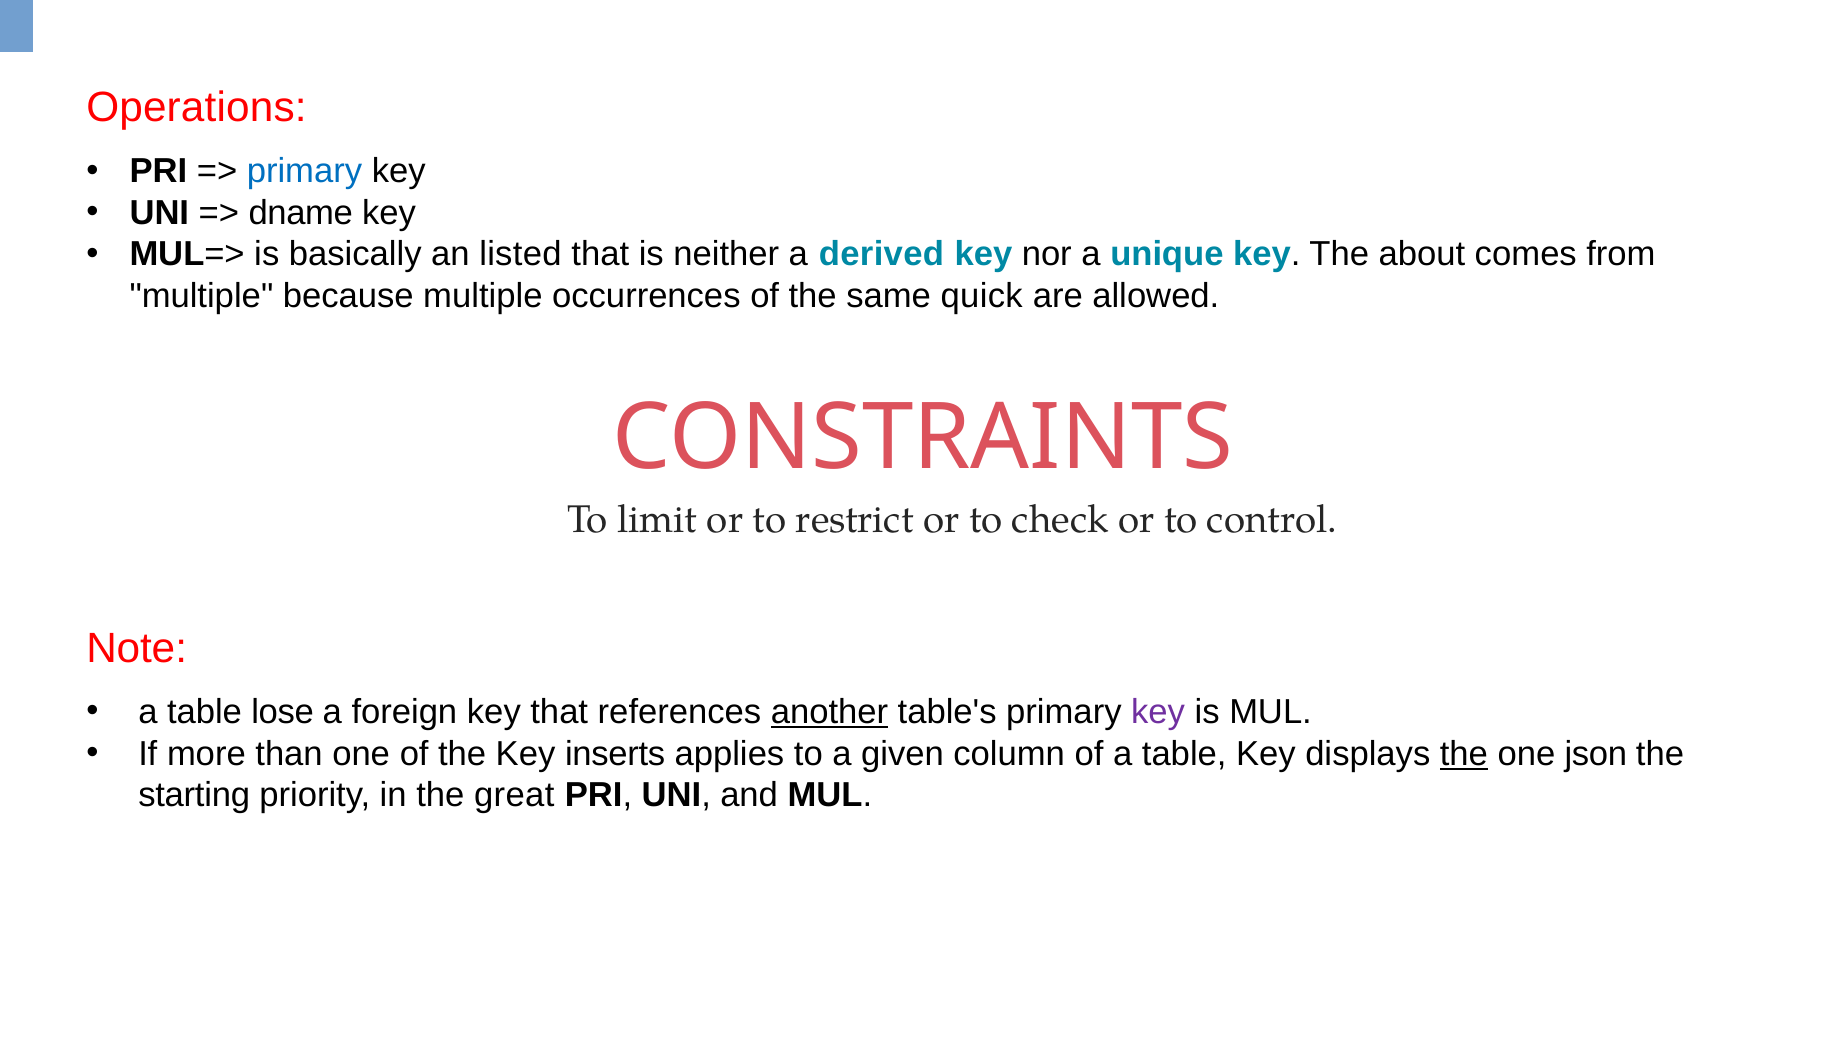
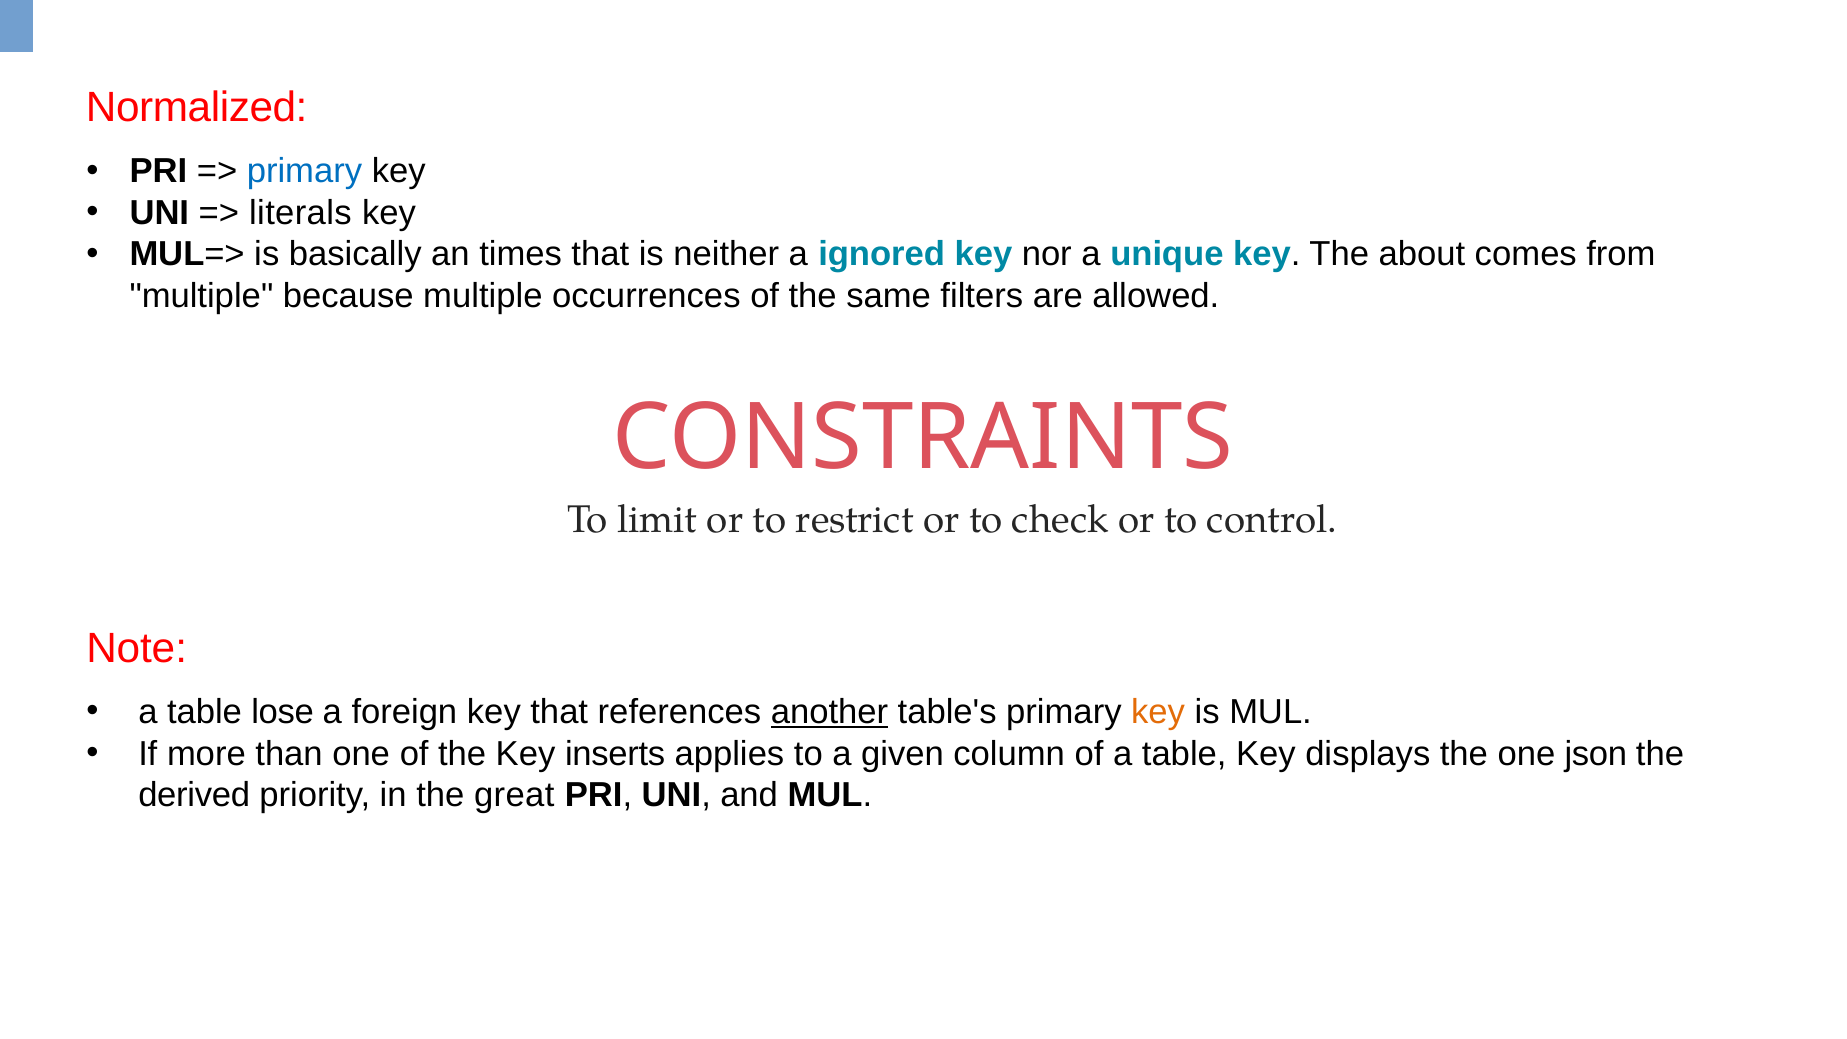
Operations: Operations -> Normalized (197, 107)
dname: dname -> literals (300, 213)
listed: listed -> times (521, 255)
derived: derived -> ignored (882, 255)
quick: quick -> filters (982, 296)
key colour: purple -> orange (1158, 712)
the underline: present -> none (1464, 754)
starting: starting -> derived (194, 795)
